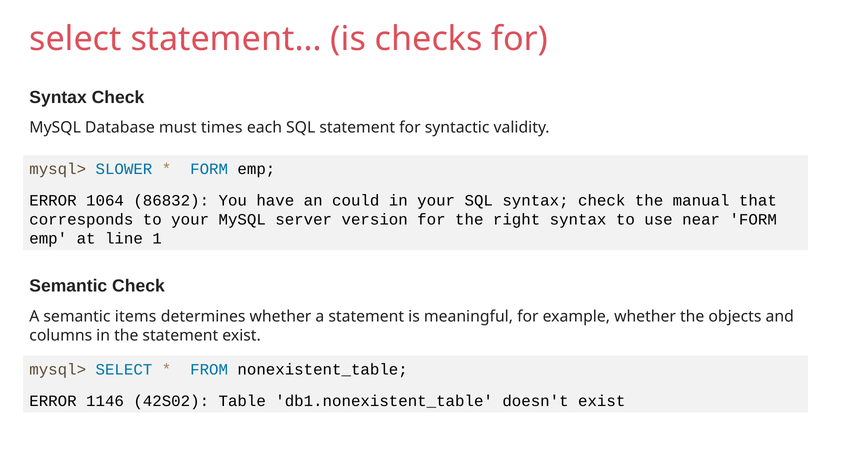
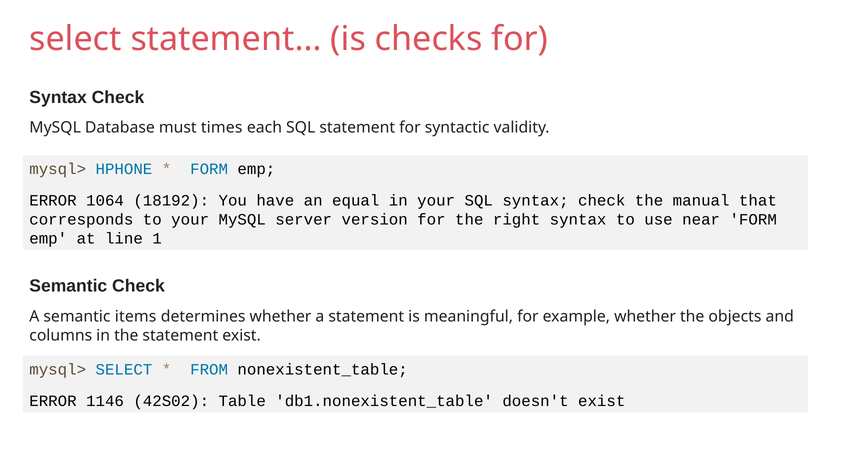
SLOWER: SLOWER -> HPHONE (124, 169)
86832: 86832 -> 18192 (171, 201)
could: could -> equal (356, 201)
